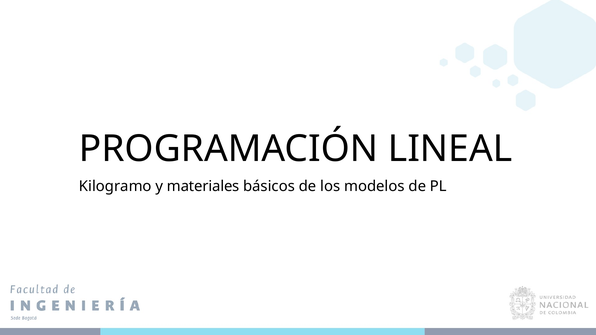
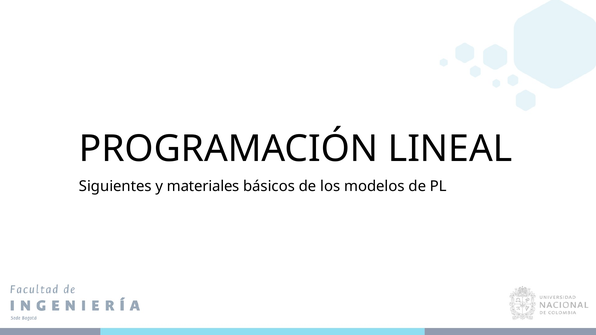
Kilogramo: Kilogramo -> Siguientes (115, 186)
